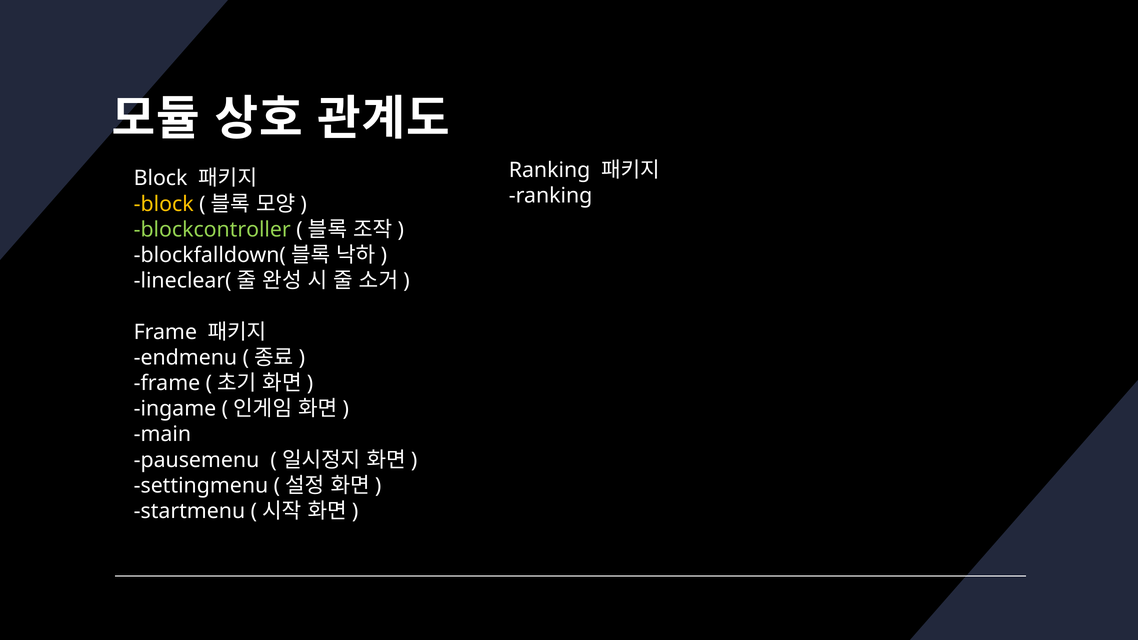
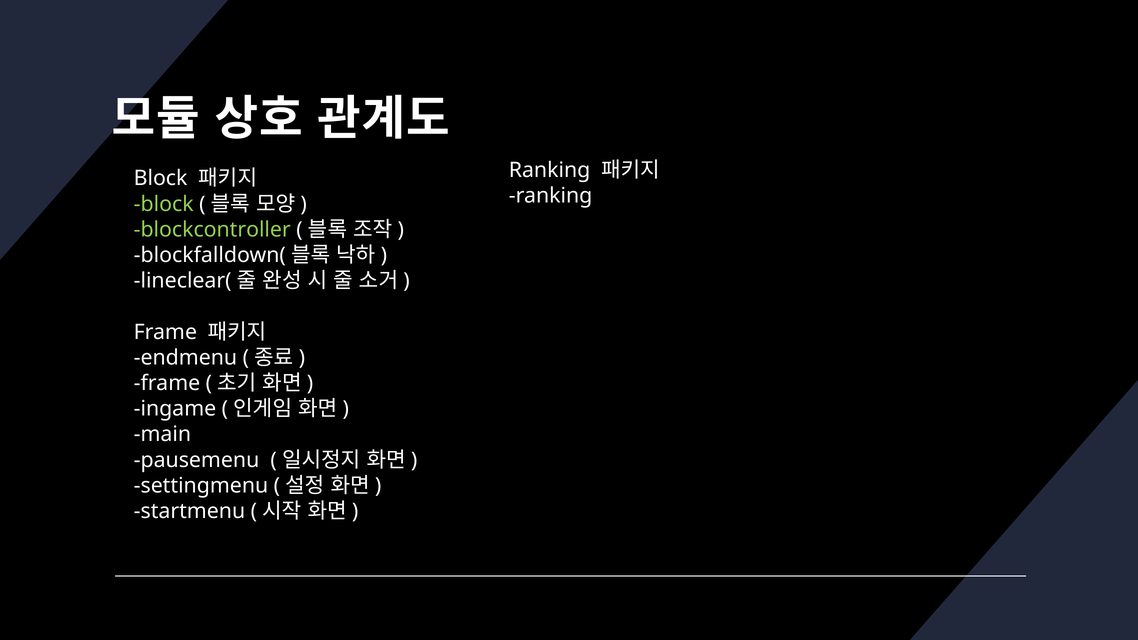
block colour: yellow -> light green (164, 204)
